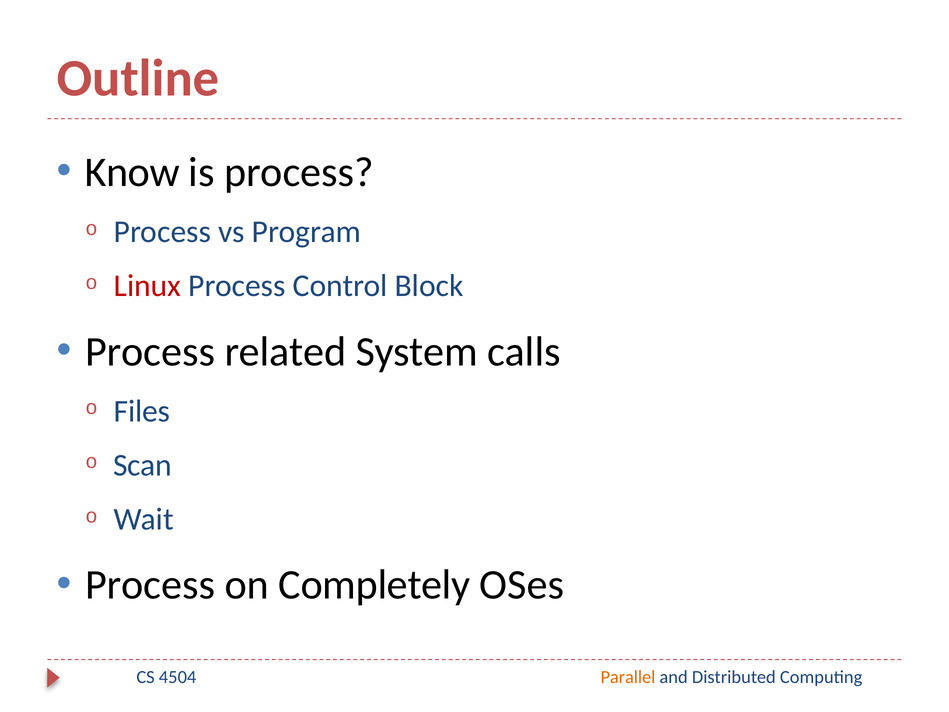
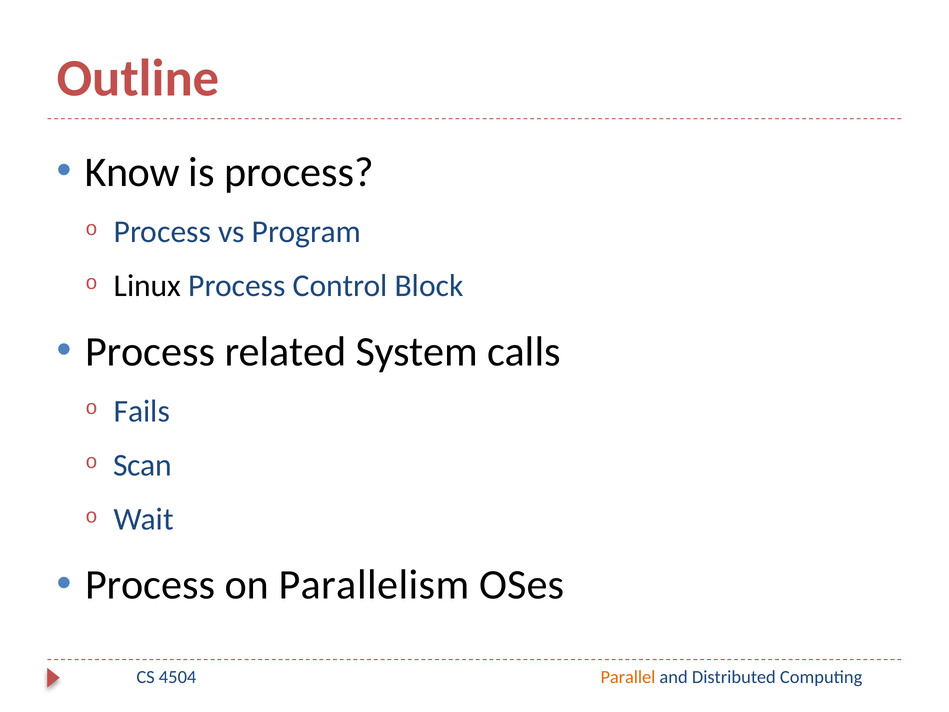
Linux colour: red -> black (147, 286)
Files: Files -> Fails (142, 411)
Completely: Completely -> Parallelism (374, 585)
